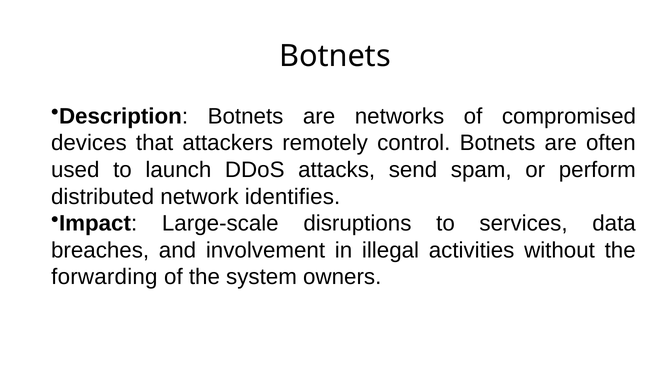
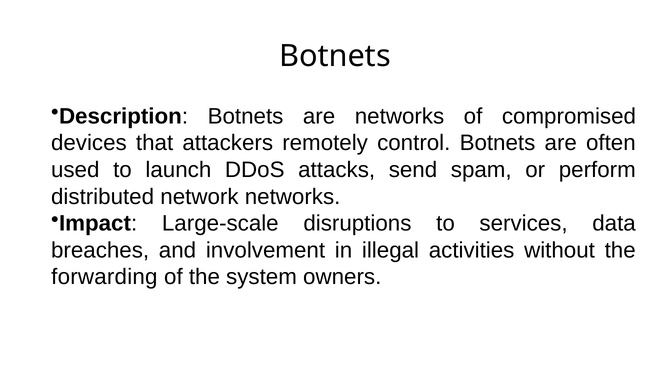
network identifies: identifies -> networks (293, 197)
